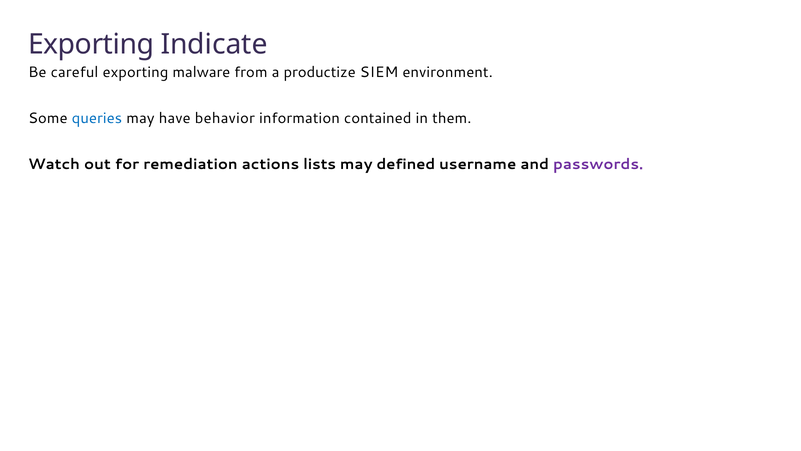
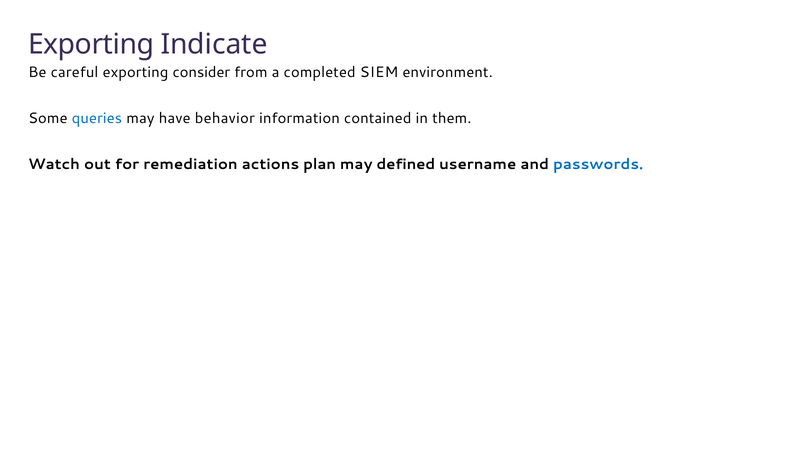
malware: malware -> consider (201, 72)
productize: productize -> completed (320, 72)
lists: lists -> plan (320, 164)
passwords colour: purple -> blue (598, 164)
